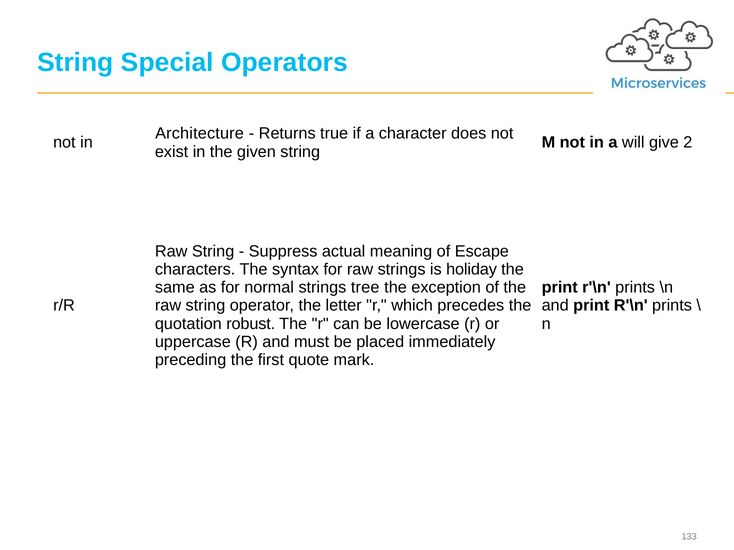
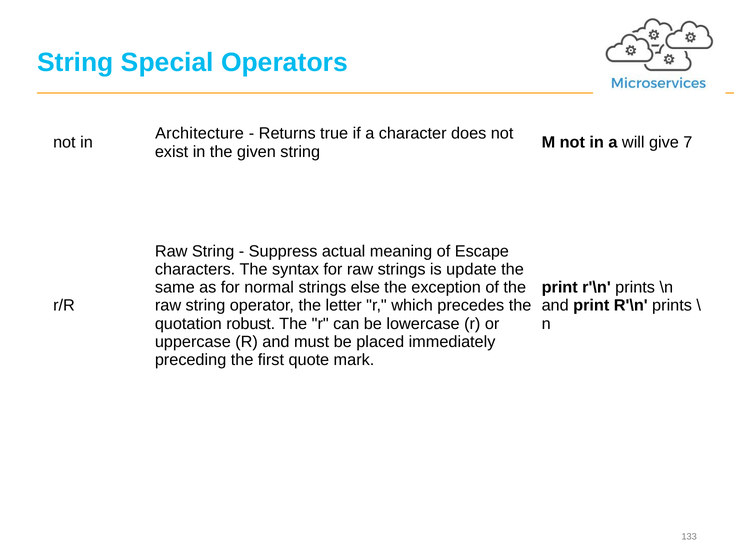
2: 2 -> 7 (688, 143)
holiday: holiday -> update (471, 270)
tree: tree -> else (365, 288)
